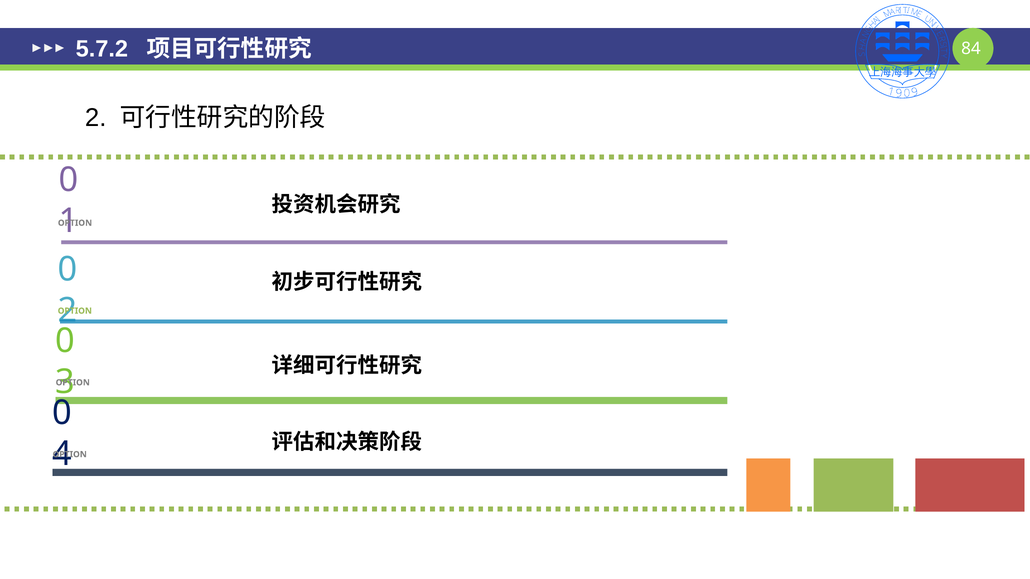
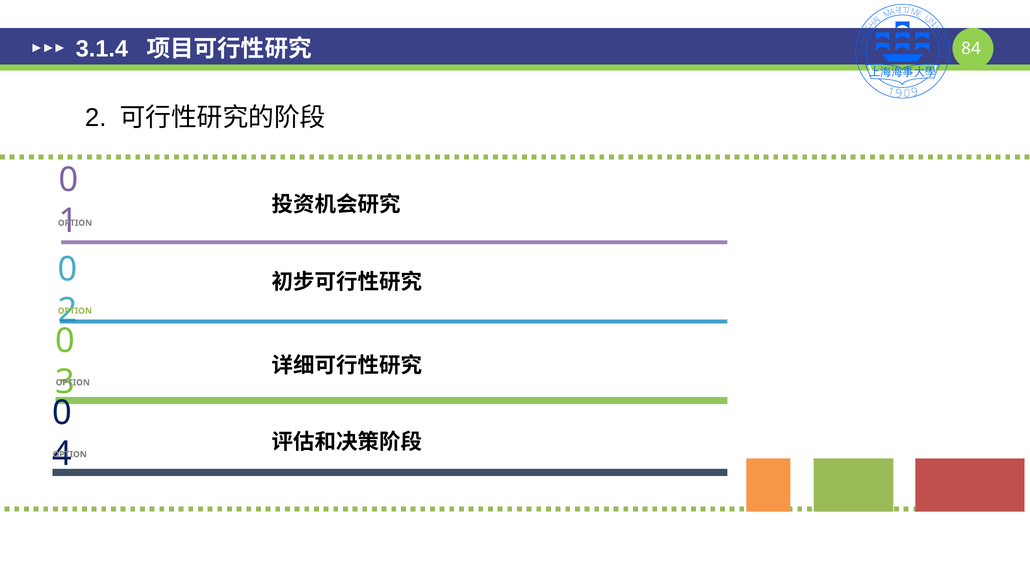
5.7.2: 5.7.2 -> 3.1.4 (102, 49)
